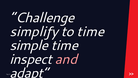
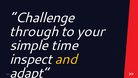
simplify: simplify -> through (34, 31)
to time: time -> your (91, 31)
and colour: pink -> yellow (66, 59)
